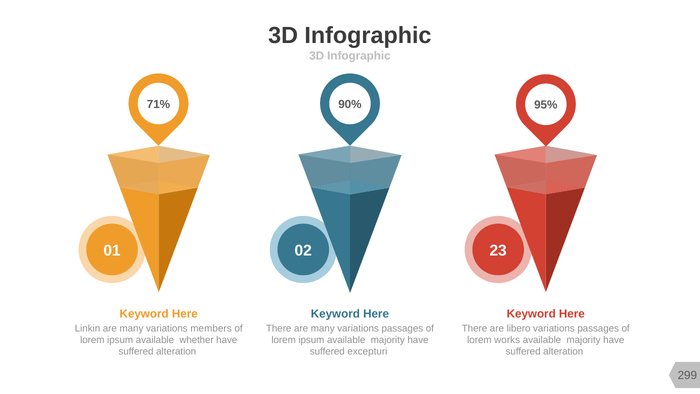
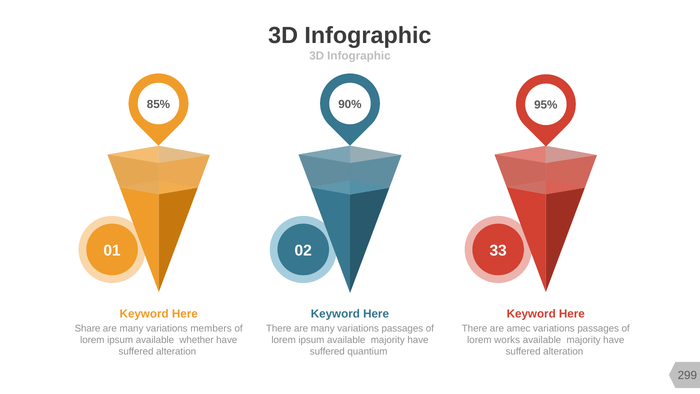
71%: 71% -> 85% (158, 104)
23: 23 -> 33 (498, 250)
Linkin: Linkin -> Share (88, 328)
libero: libero -> amec (519, 328)
excepturi: excepturi -> quantium (367, 352)
